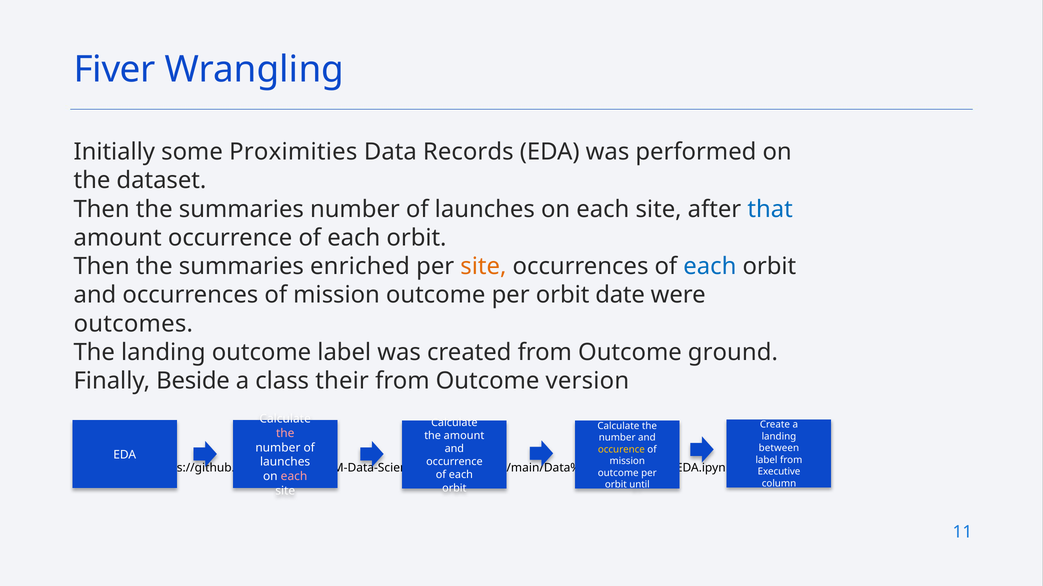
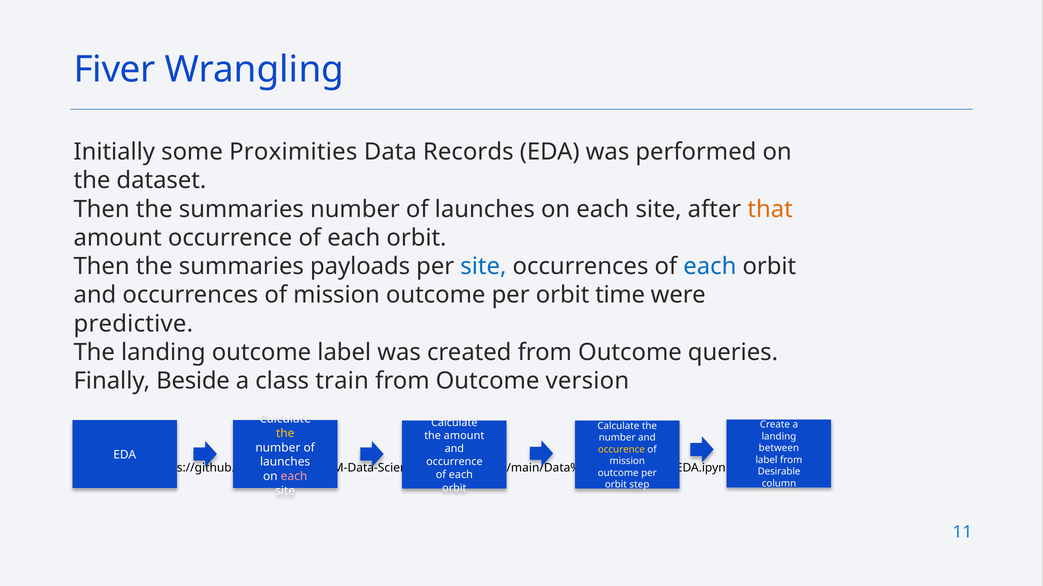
that colour: blue -> orange (770, 209)
enriched: enriched -> payloads (360, 267)
site colour: orange -> blue (483, 267)
date: date -> time (620, 295)
outcomes: outcomes -> predictive (133, 324)
ground: ground -> queries (733, 353)
their: their -> train (342, 381)
the colour: pink -> yellow (285, 434)
Executive: Executive -> Desirable (779, 472)
until: until -> step (639, 485)
